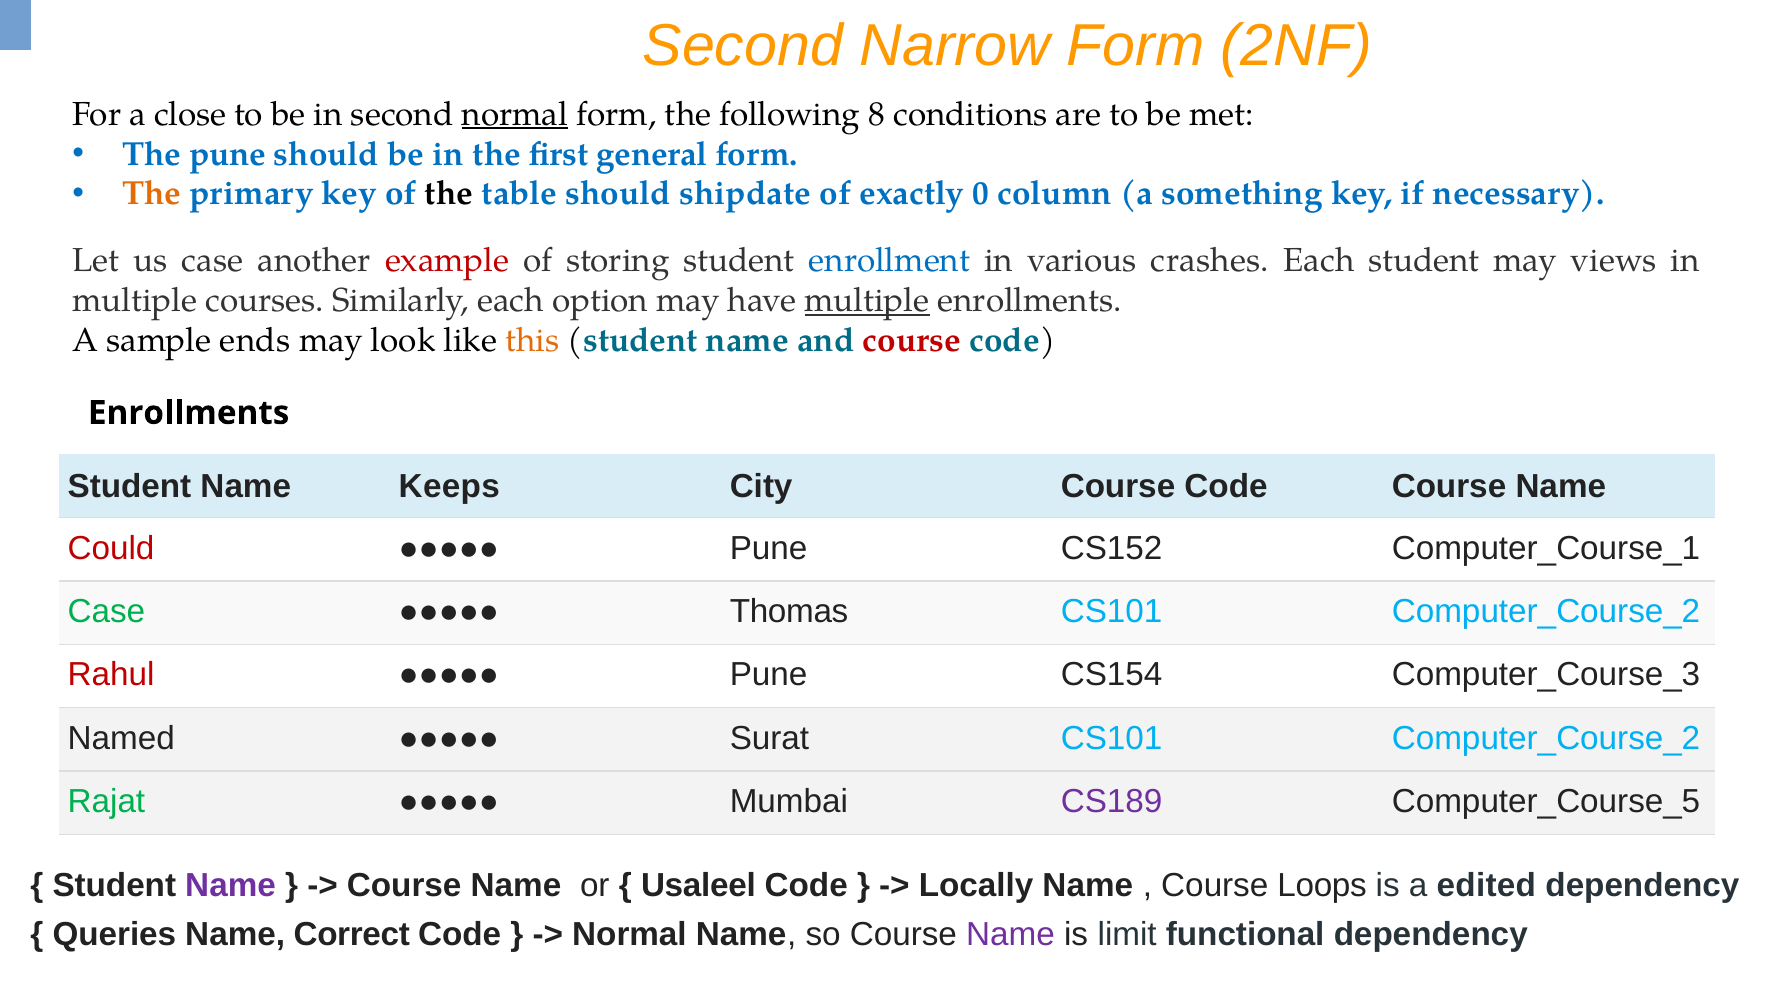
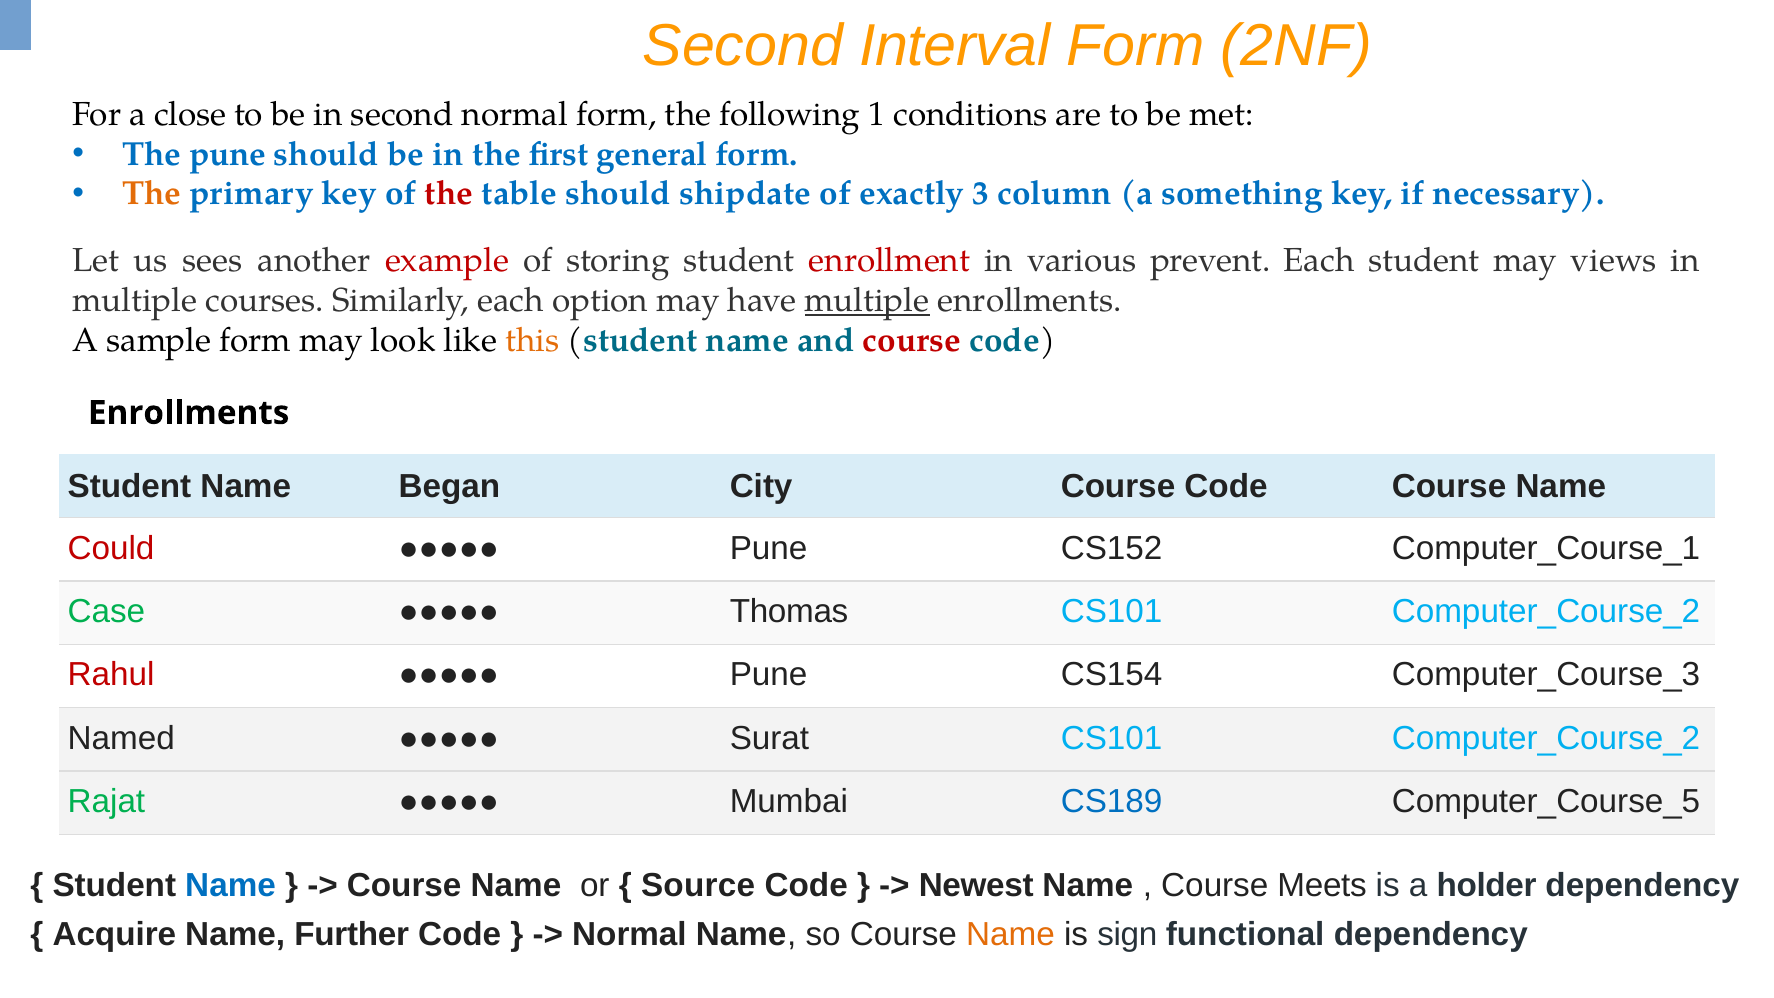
Narrow: Narrow -> Interval (955, 46)
normal underline: present -> none (515, 114)
8: 8 -> 1 (877, 114)
the colour: black -> red (449, 194)
0: 0 -> 3 (981, 194)
us case: case -> sees (213, 261)
enrollment colour: blue -> red (889, 261)
crashes: crashes -> prevent (1210, 261)
sample ends: ends -> form (256, 340)
Keeps: Keeps -> Began (449, 486)
CS189 colour: purple -> blue (1112, 801)
Name colour: purple -> blue (231, 886)
Usaleel: Usaleel -> Source (698, 886)
Locally: Locally -> Newest (976, 886)
Loops: Loops -> Meets (1322, 886)
edited: edited -> holder (1487, 886)
Queries: Queries -> Acquire (114, 935)
Correct: Correct -> Further (352, 935)
Name colour: purple -> orange (1011, 935)
limit: limit -> sign (1127, 935)
